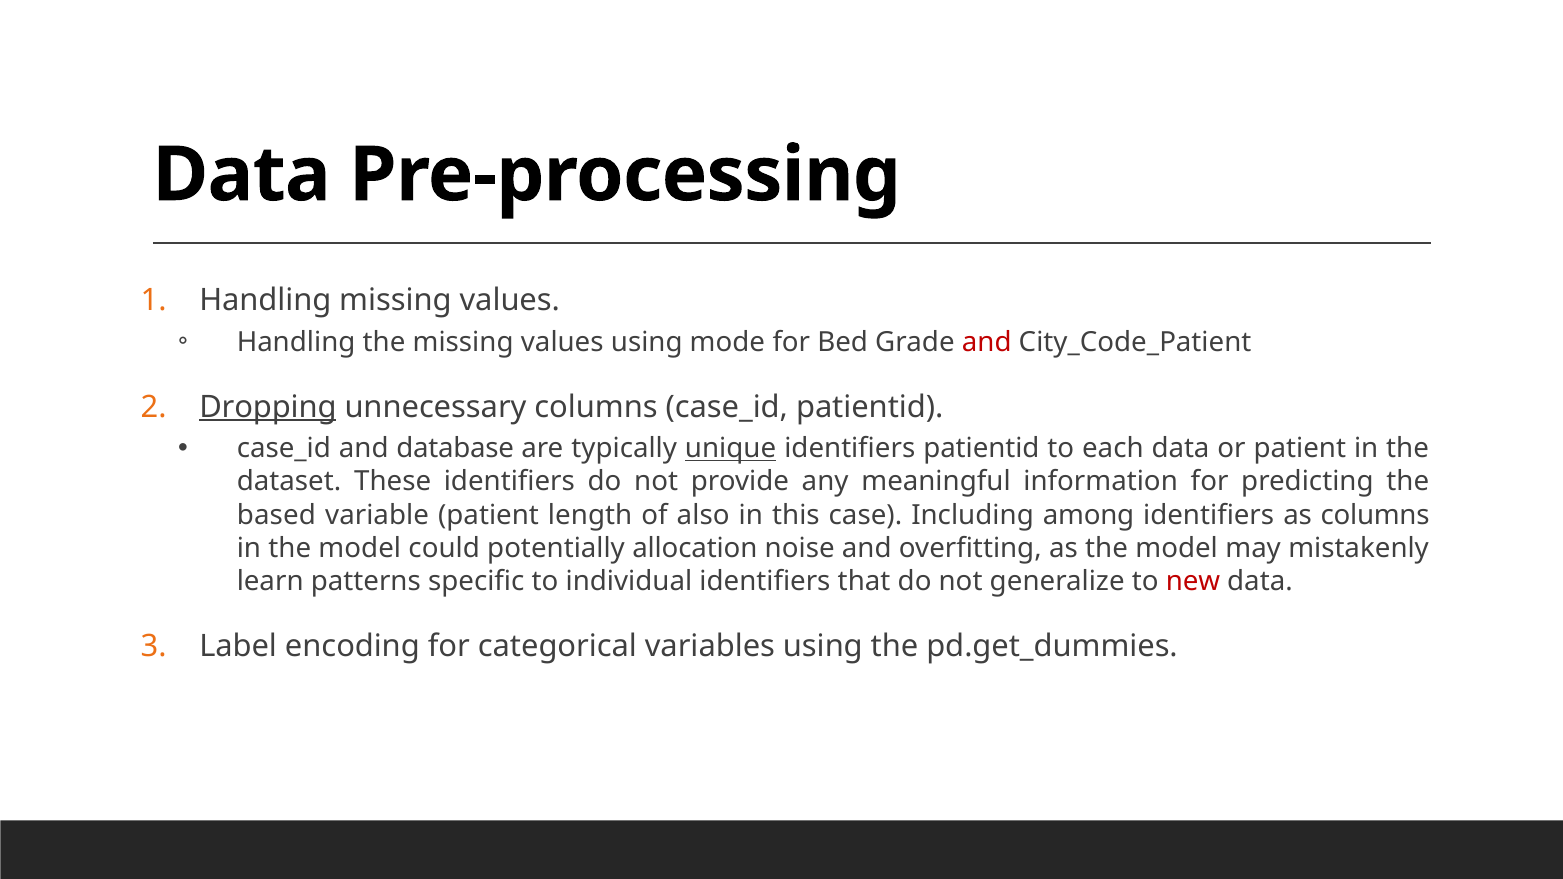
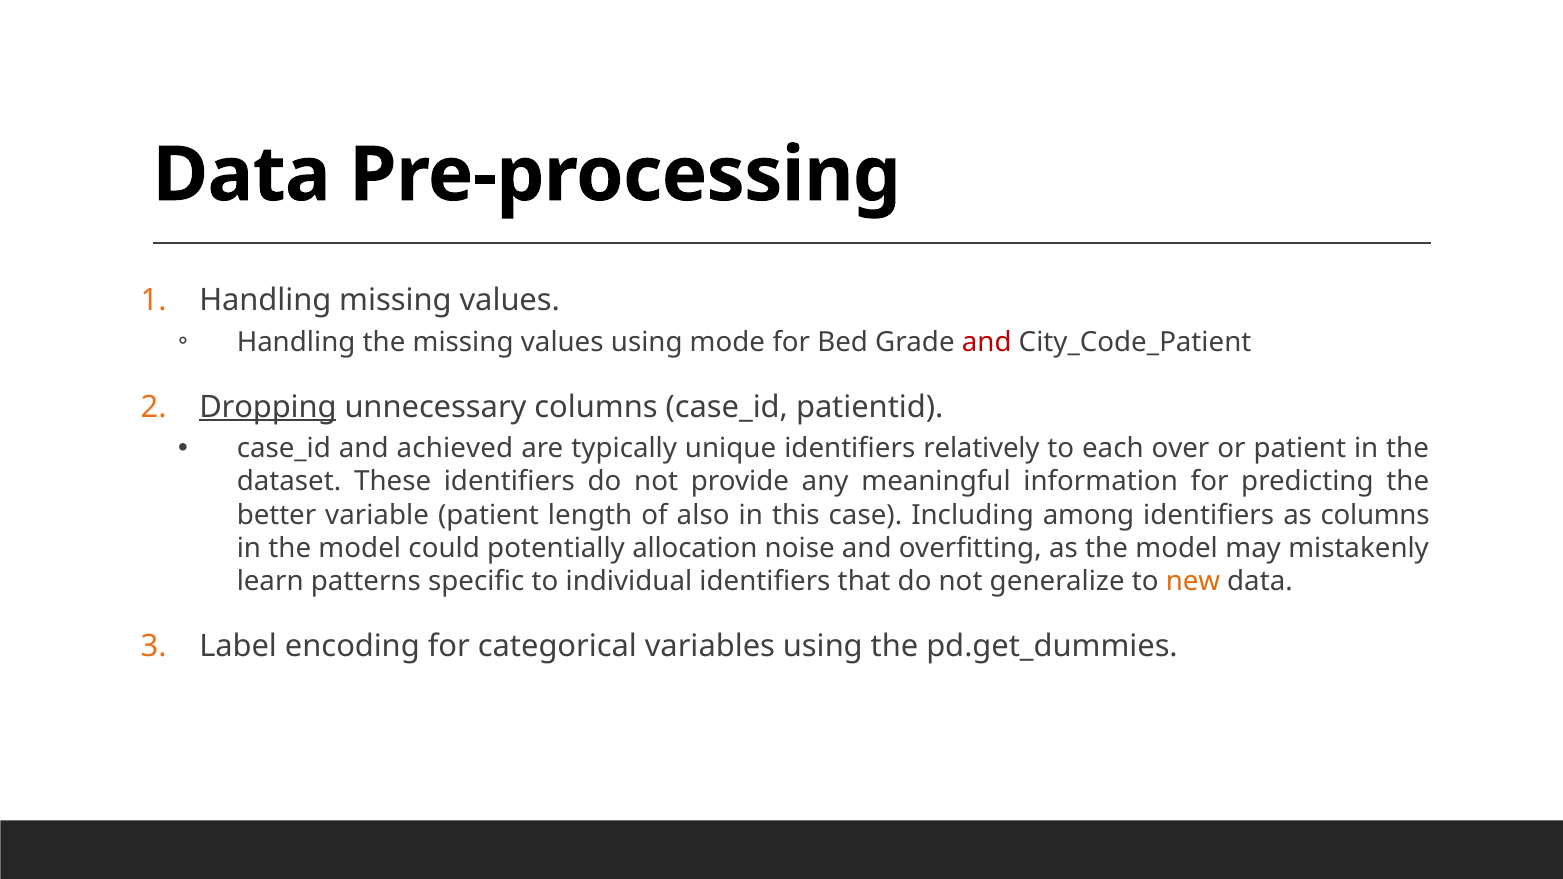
database: database -> achieved (455, 449)
unique underline: present -> none (731, 449)
identifiers patientid: patientid -> relatively (981, 449)
each data: data -> over (1181, 449)
based: based -> better (277, 515)
new colour: red -> orange (1193, 582)
